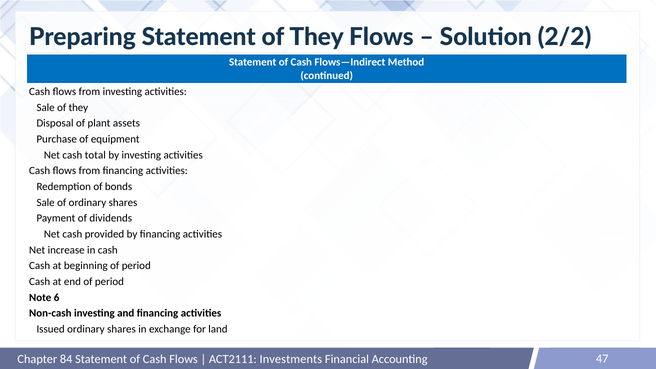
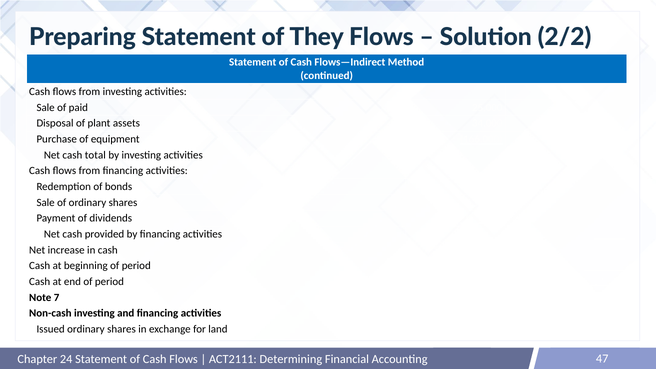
Sale of they: they -> paid (78, 107)
6: 6 -> 7 (57, 298)
84: 84 -> 24 (66, 359)
Investments: Investments -> Determining (291, 359)
